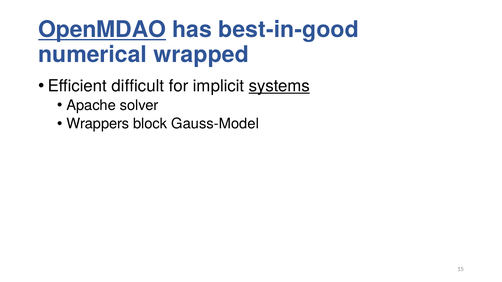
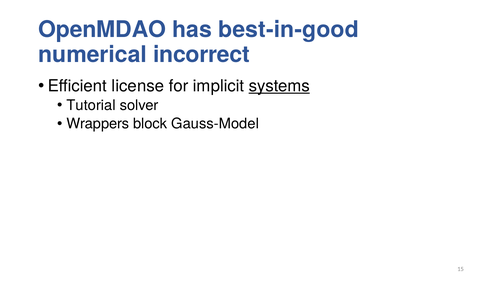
OpenMDAO underline: present -> none (102, 30)
wrapped: wrapped -> incorrect (201, 55)
difficult: difficult -> license (138, 86)
Apache: Apache -> Tutorial (91, 106)
